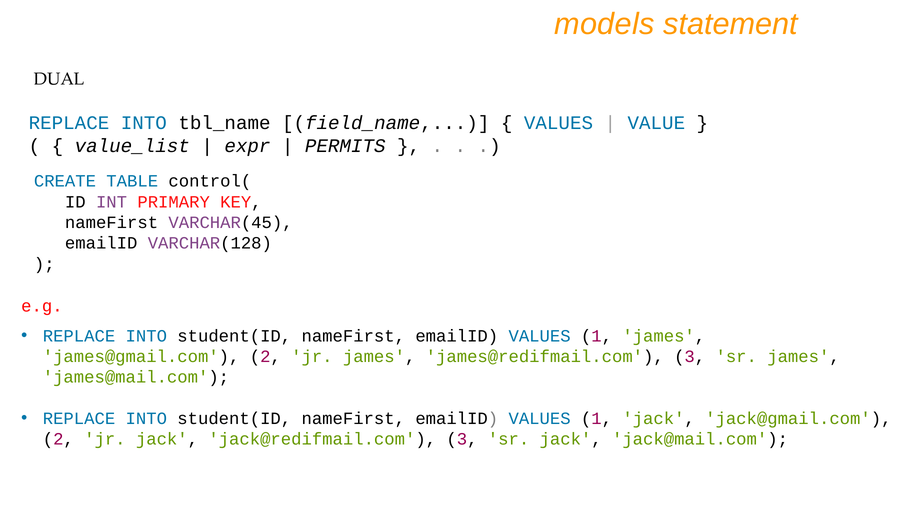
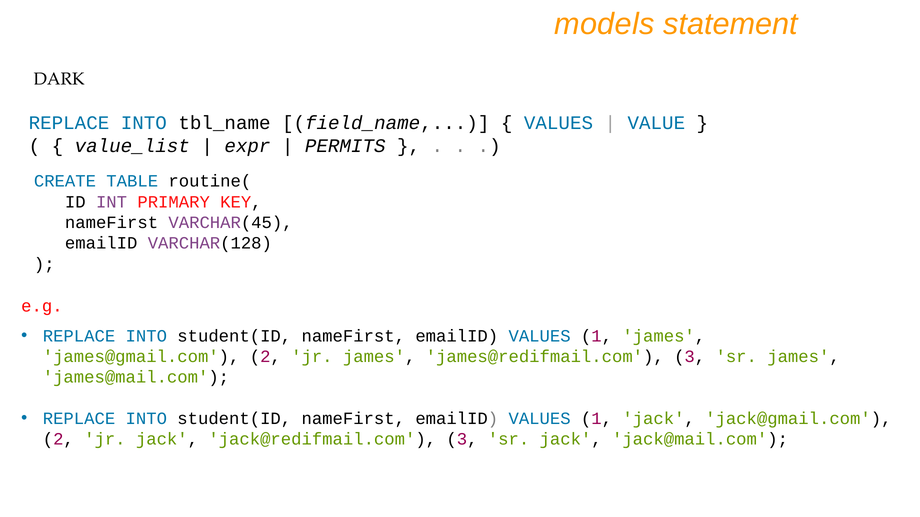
DUAL: DUAL -> DARK (59, 79)
control(: control( -> routine( (210, 181)
